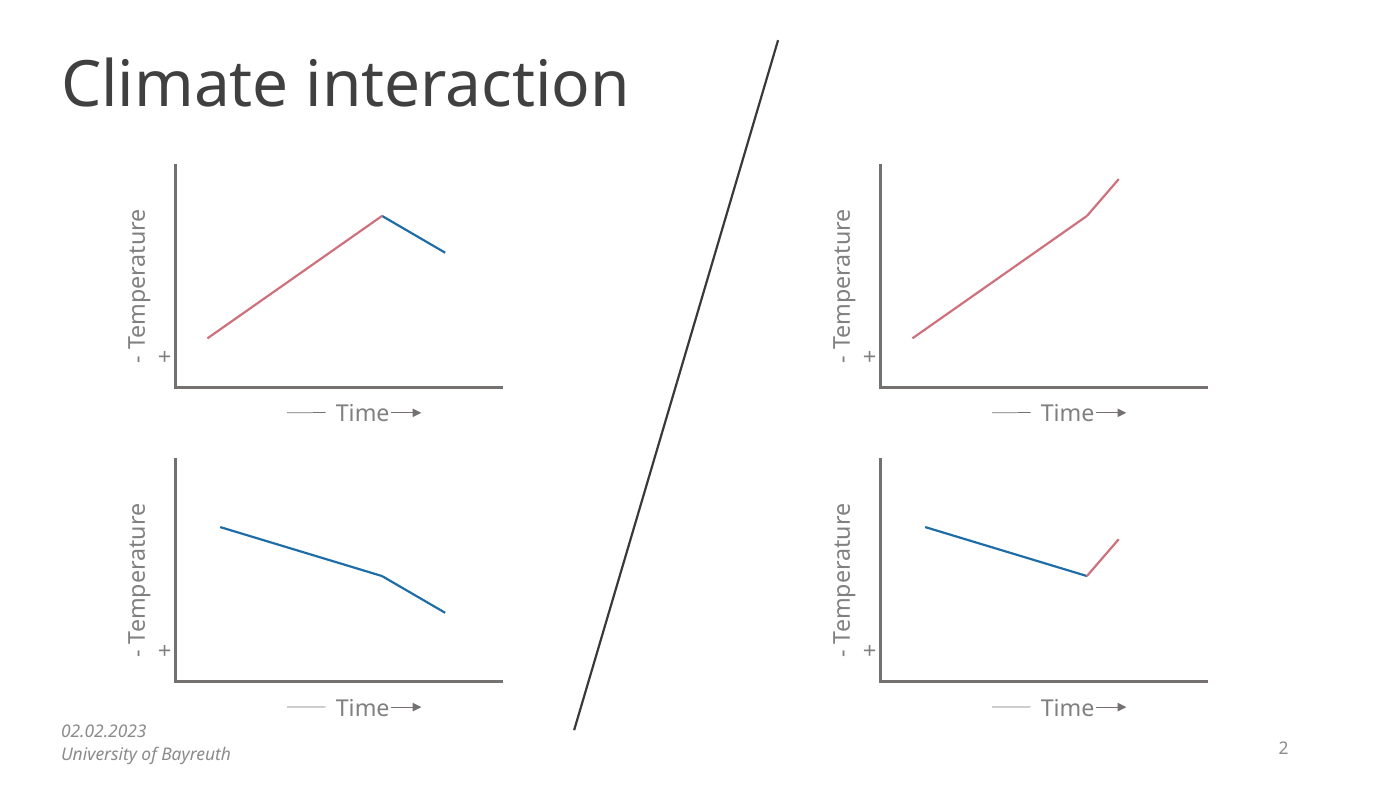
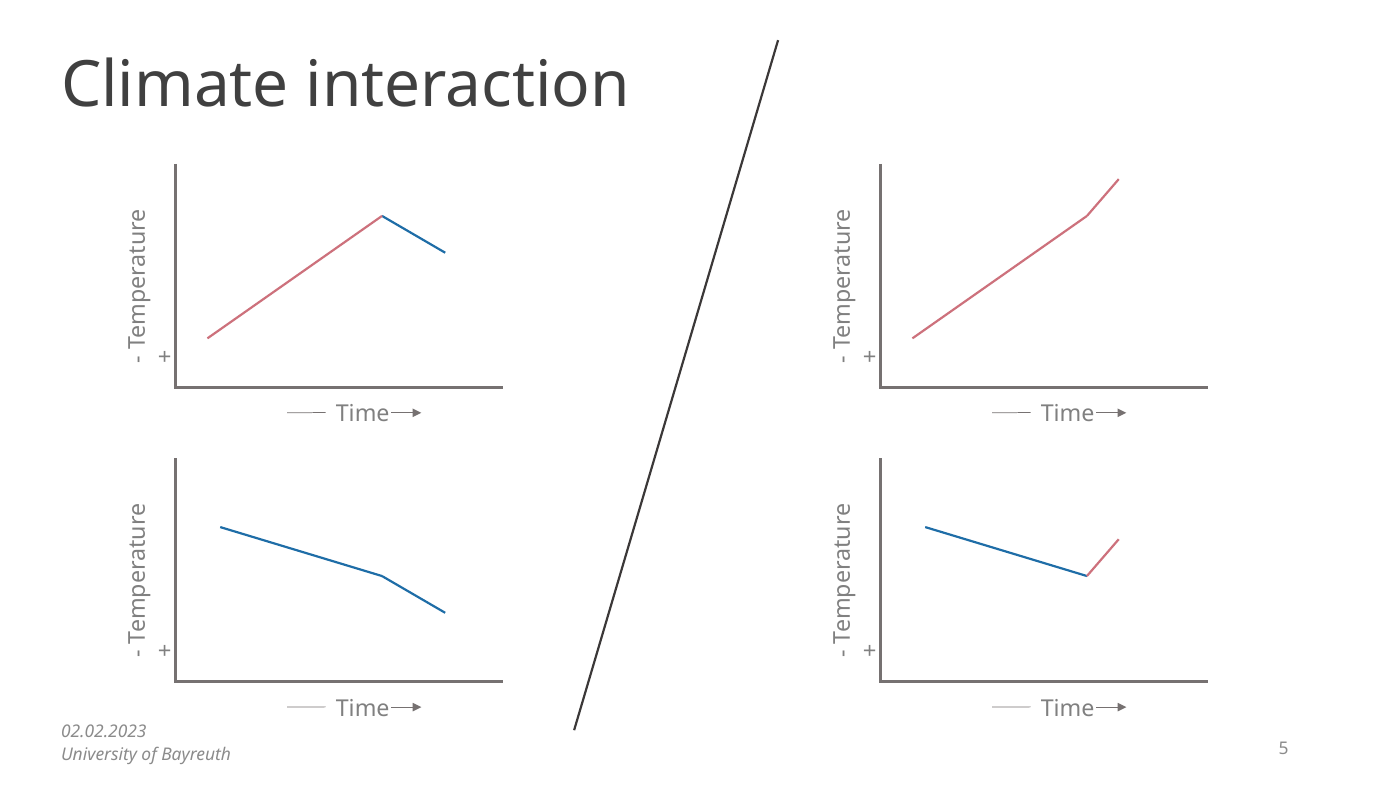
2: 2 -> 5 (1284, 748)
